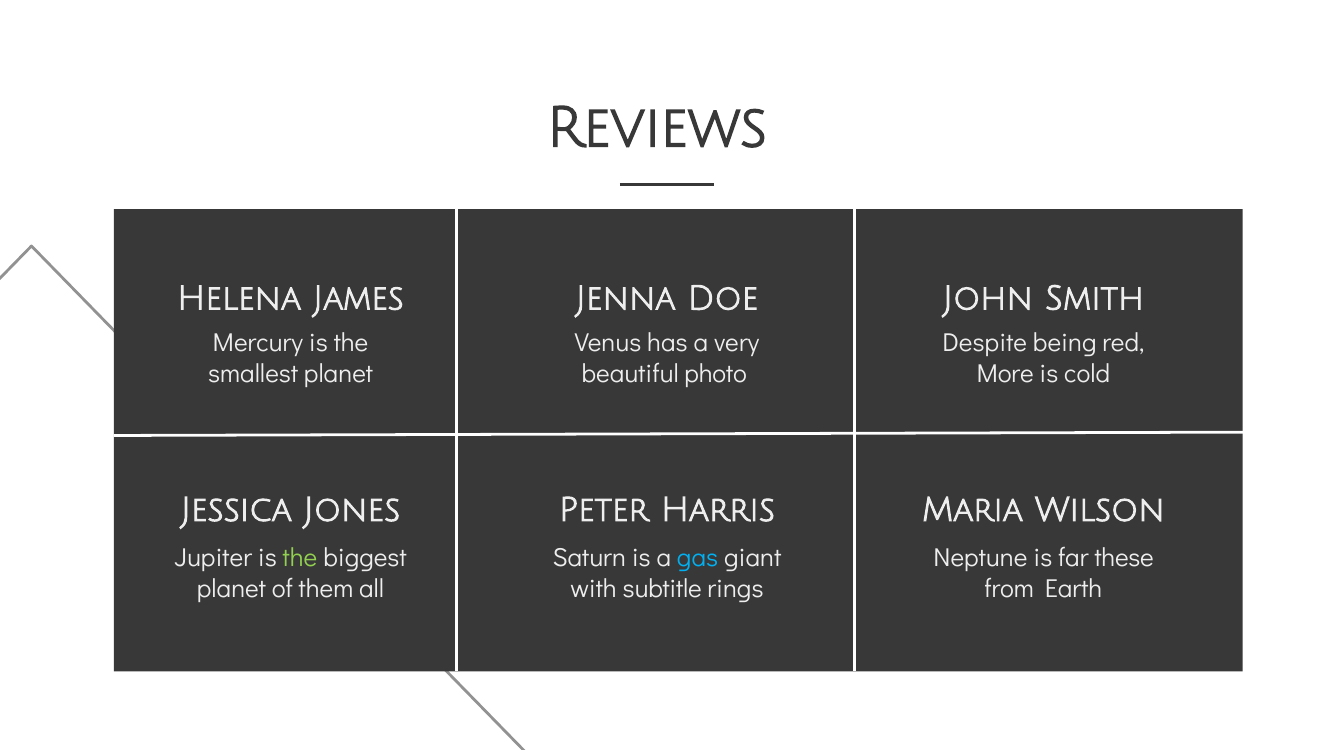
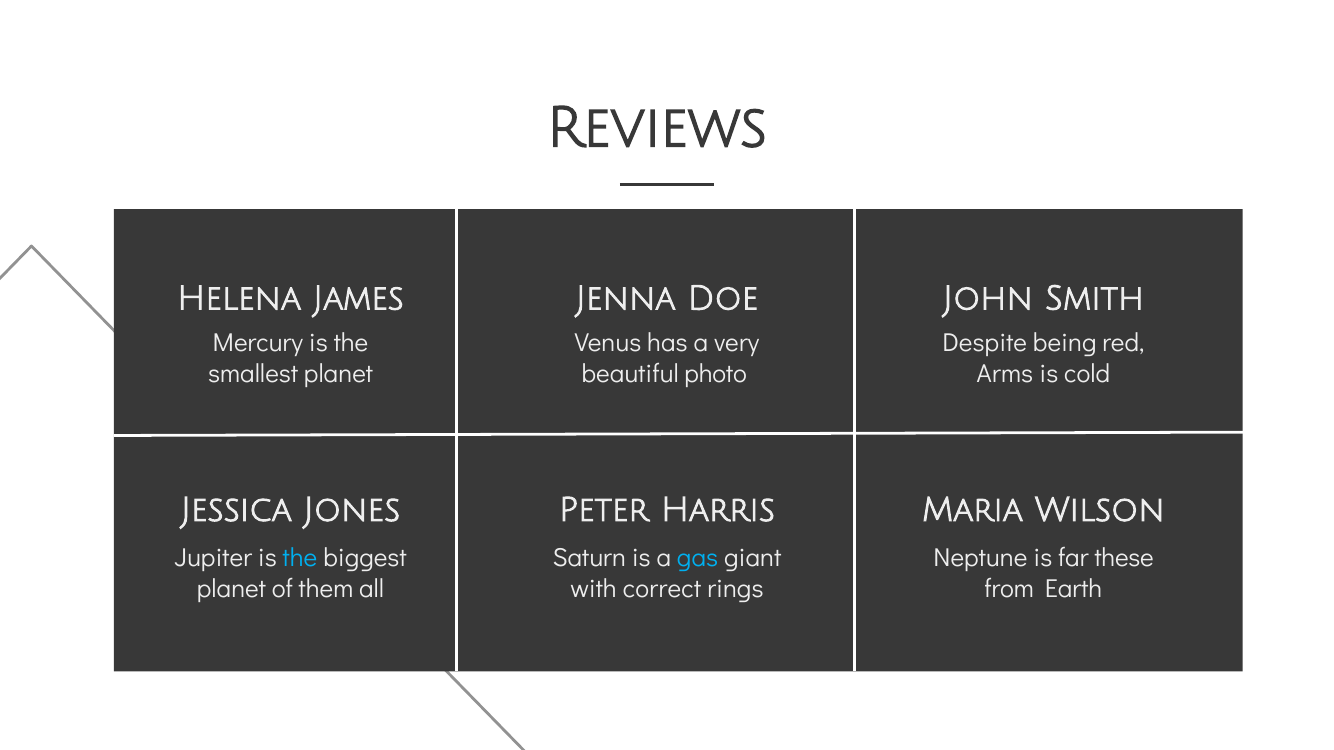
More: More -> Arms (1005, 374)
the colour: light green -> light blue (300, 558)
subtitle: subtitle -> correct (662, 589)
